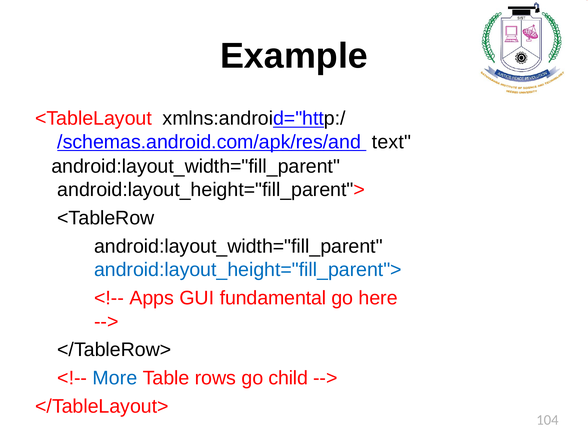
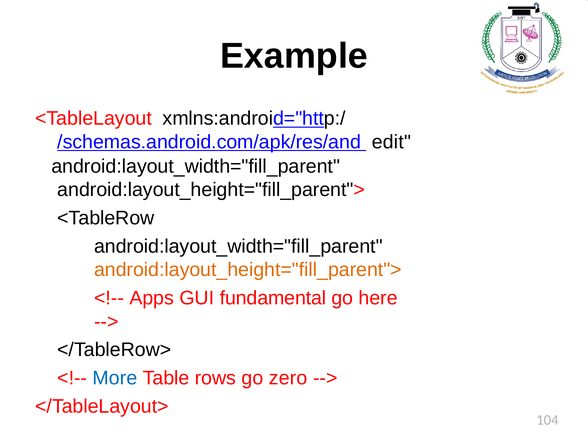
text: text -> edit (391, 142)
android:layout_height="fill_parent"> colour: blue -> orange (248, 270)
child: child -> zero (288, 378)
